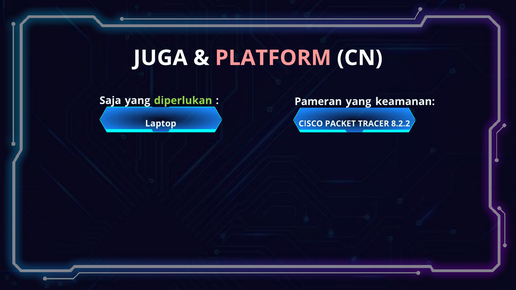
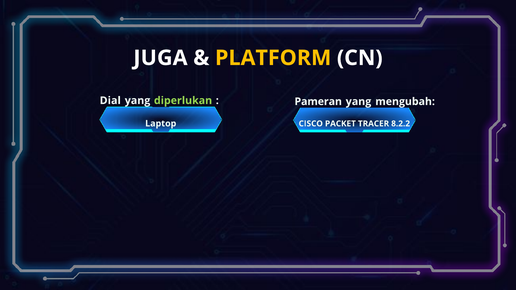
PLATFORM colour: pink -> yellow (273, 58)
Saja: Saja -> Dial (110, 101)
keamanan: keamanan -> mengubah (405, 102)
